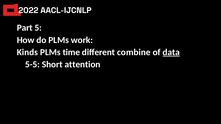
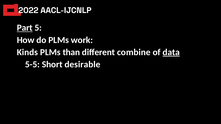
Part underline: none -> present (25, 28)
time: time -> than (71, 52)
attention: attention -> desirable (82, 65)
